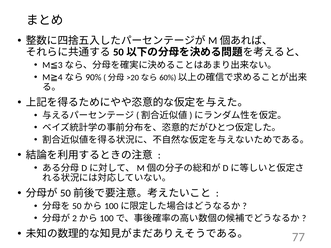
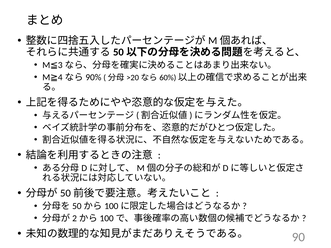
77: 77 -> 90 (298, 237)
